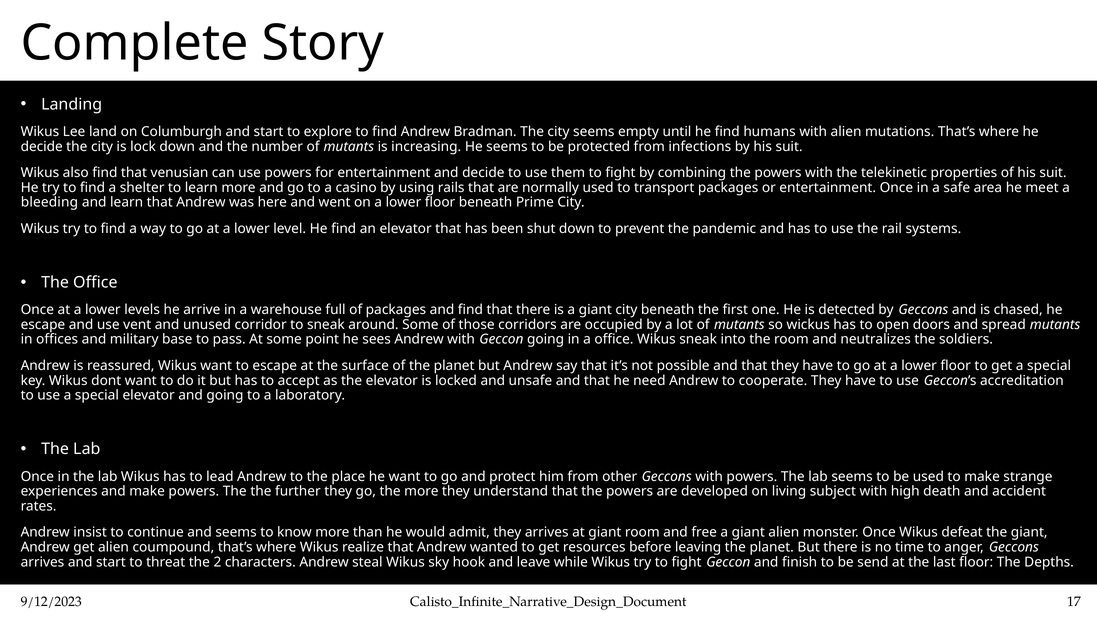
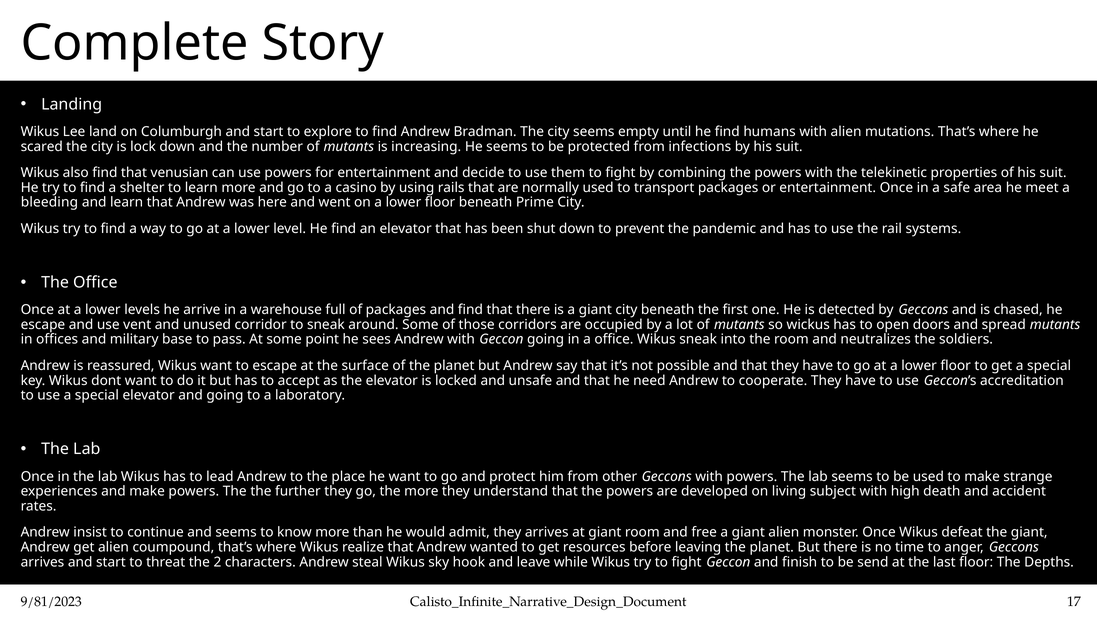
decide: decide -> scared (42, 147)
9/12/2023: 9/12/2023 -> 9/81/2023 (51, 602)
